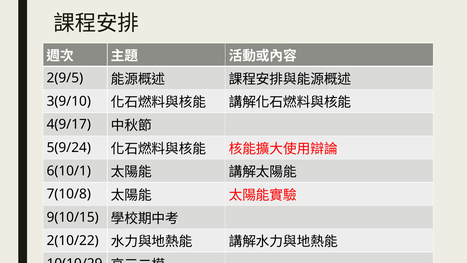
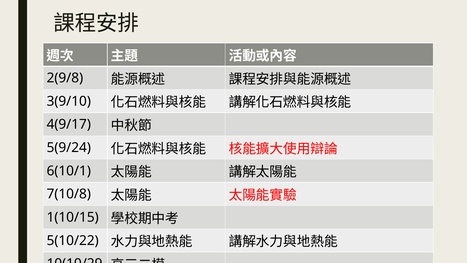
2(9/5: 2(9/5 -> 2(9/8 (65, 78)
9(10/15: 9(10/15 -> 1(10/15 (73, 217)
2(10/22: 2(10/22 -> 5(10/22 (73, 240)
